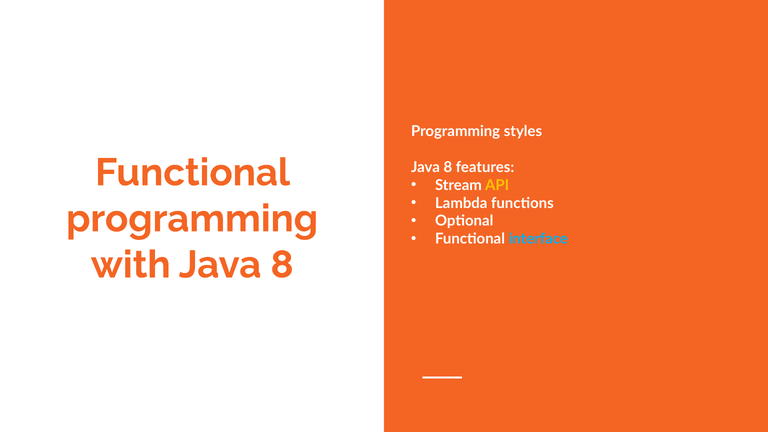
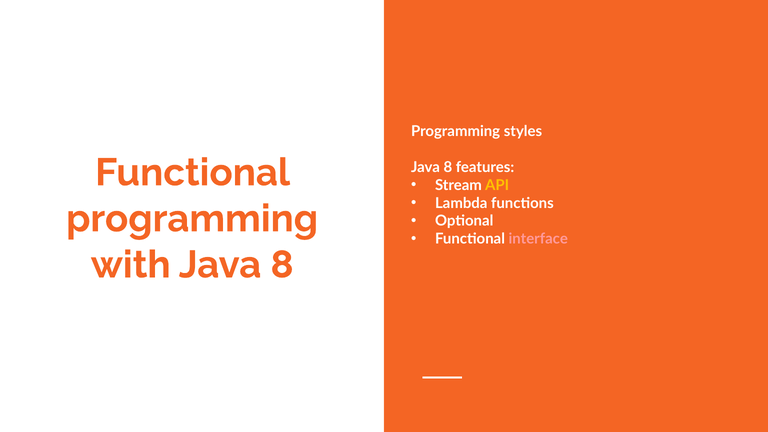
interface colour: light blue -> pink (538, 239)
